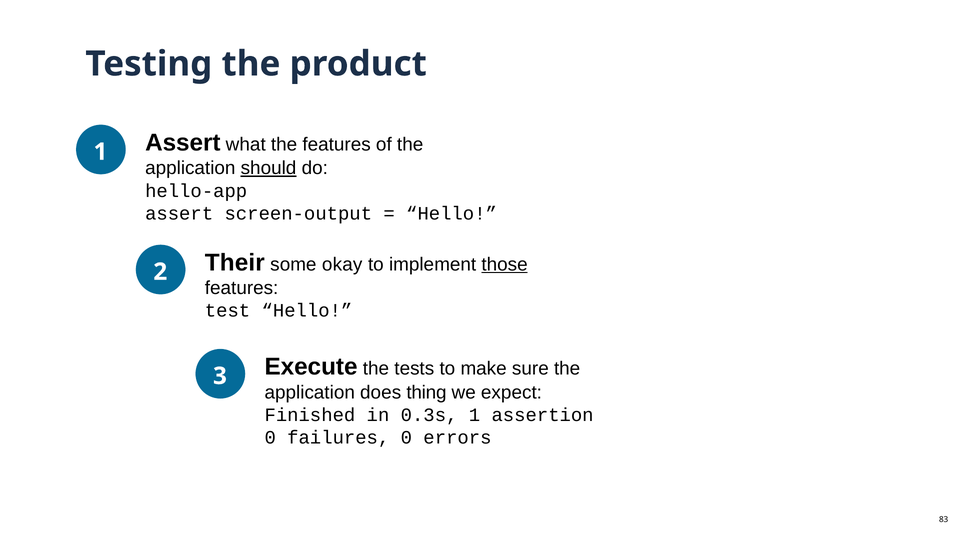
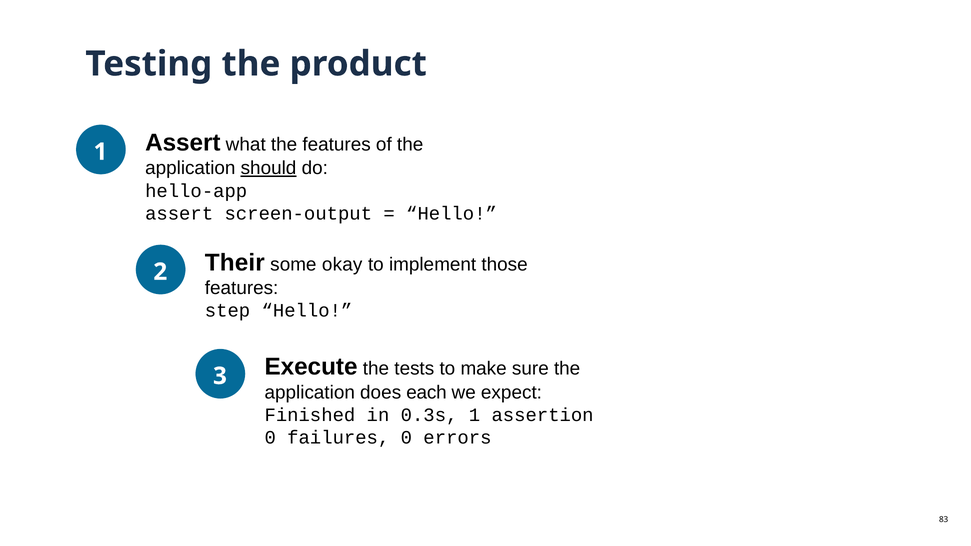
those underline: present -> none (505, 264)
test: test -> step (228, 311)
thing: thing -> each (426, 392)
